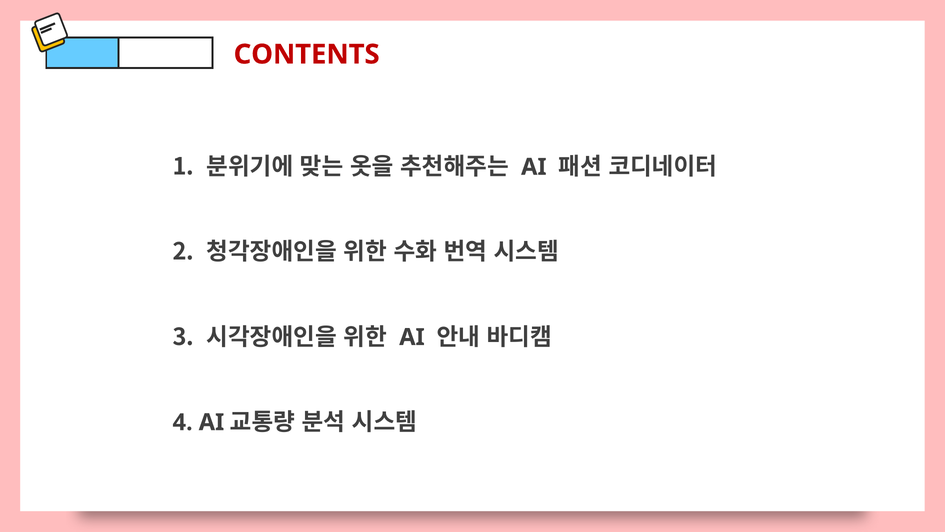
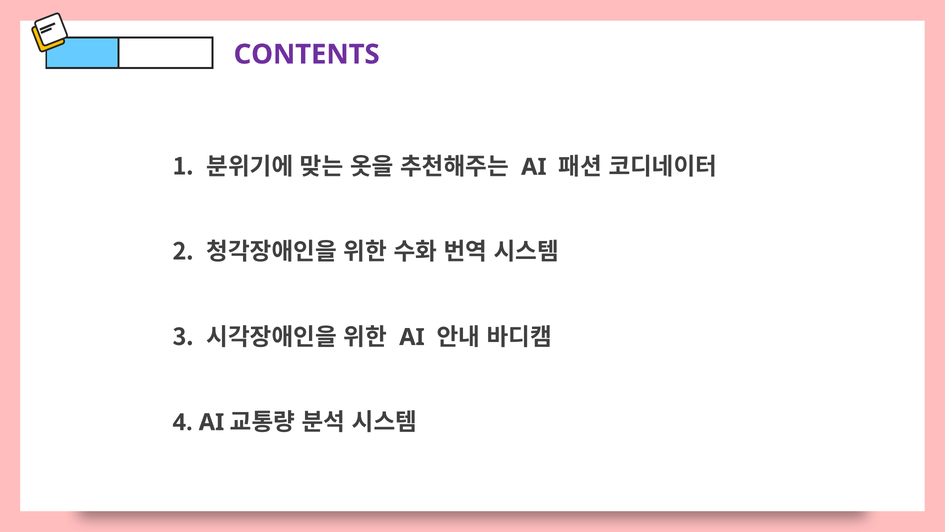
CONTENTS colour: red -> purple (307, 54)
